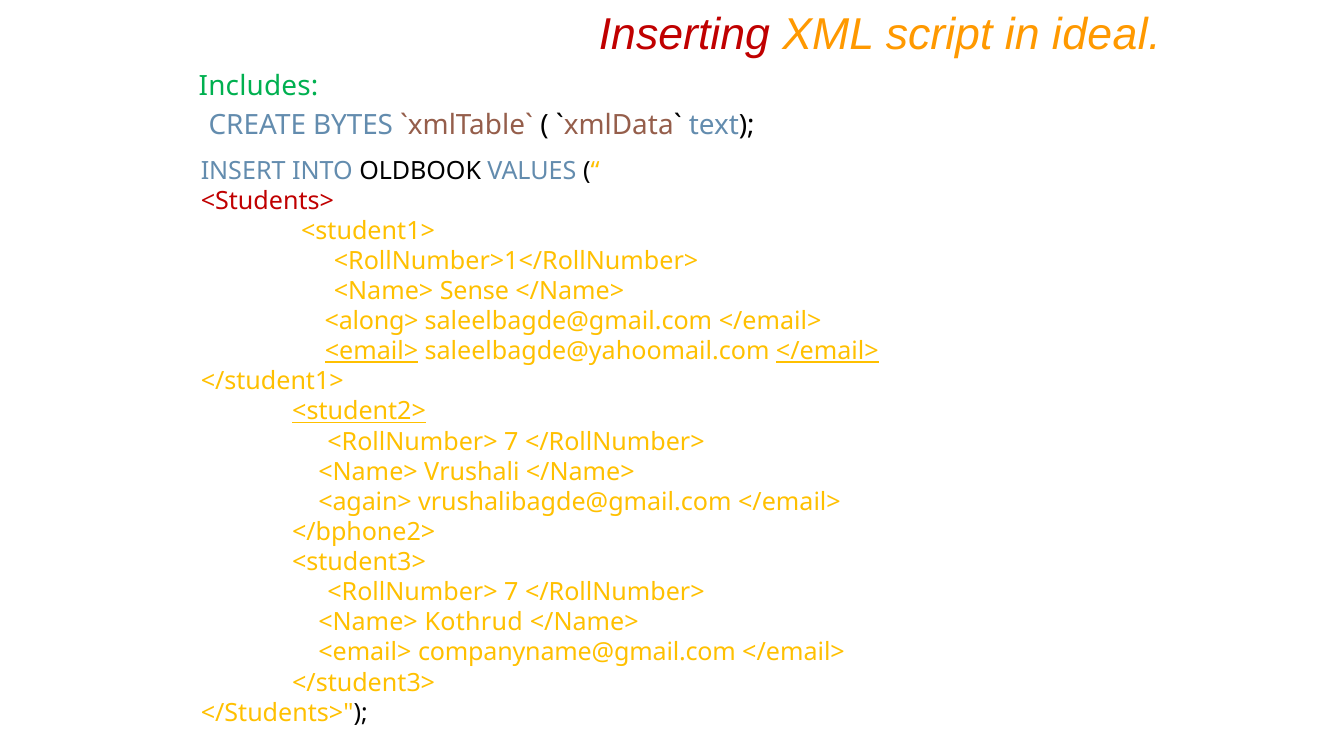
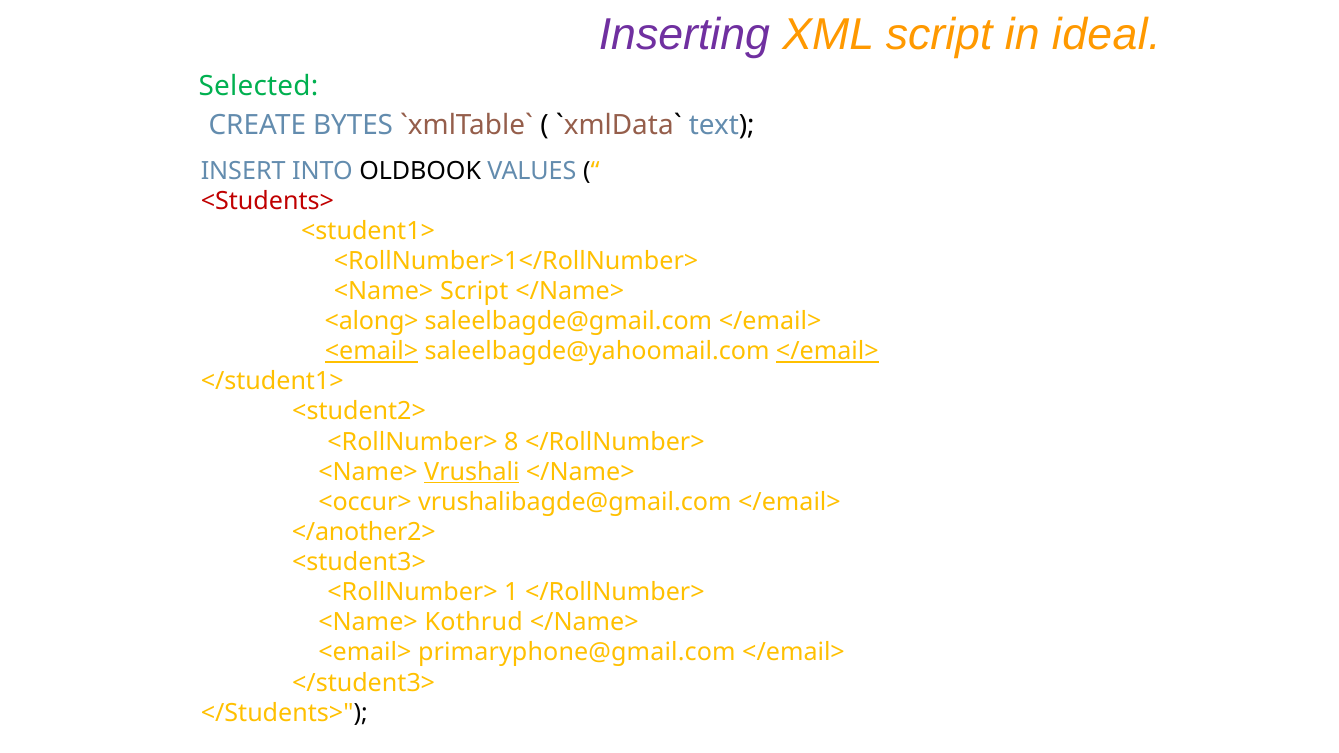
Inserting colour: red -> purple (684, 35)
Includes: Includes -> Selected (258, 86)
<Name> Sense: Sense -> Script (474, 291)
<student2> underline: present -> none (359, 412)
7: 7 -> 8 (511, 442)
Vrushali underline: none -> present (472, 472)
<again>: <again> -> <occur> (365, 502)
</bphone2>: </bphone2> -> </another2> (364, 532)
7: 7 -> 1 (511, 593)
companyname@gmail.com: companyname@gmail.com -> primaryphone@gmail.com (577, 653)
